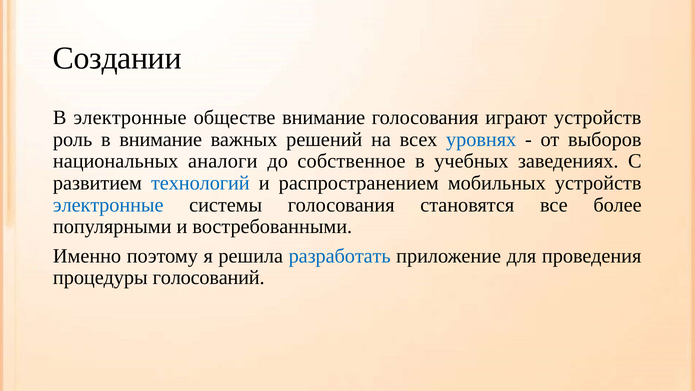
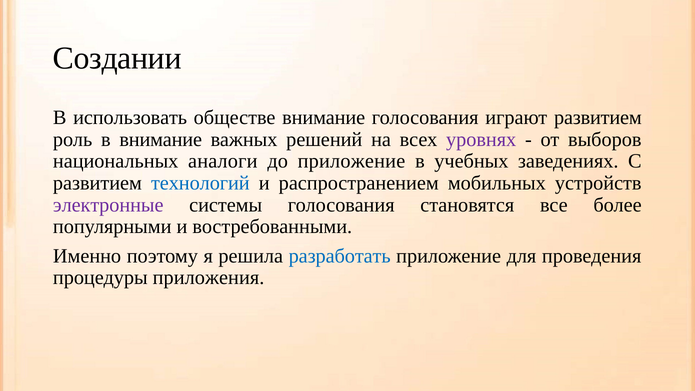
В электронные: электронные -> использовать (130, 117)
играют устройств: устройств -> развитием (598, 117)
уровнях colour: blue -> purple (481, 139)
до собственное: собственное -> приложение (351, 161)
электронные colour: blue -> purple (108, 205)
голосований: голосований -> приложения (209, 278)
